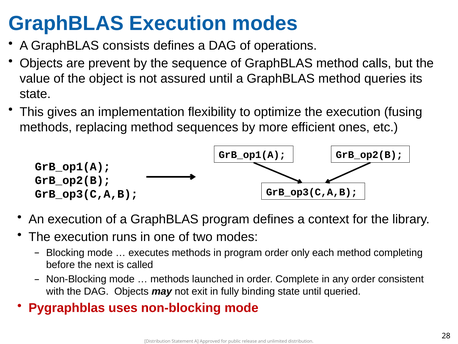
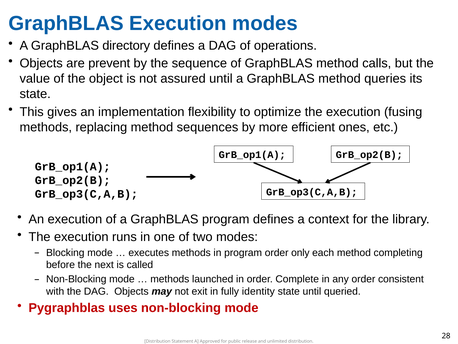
consists: consists -> directory (126, 46)
binding: binding -> identity (258, 291)
